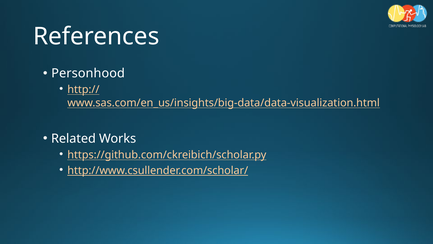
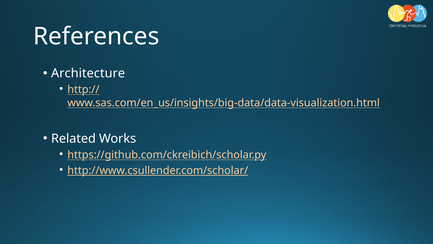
Personhood: Personhood -> Architecture (88, 73)
